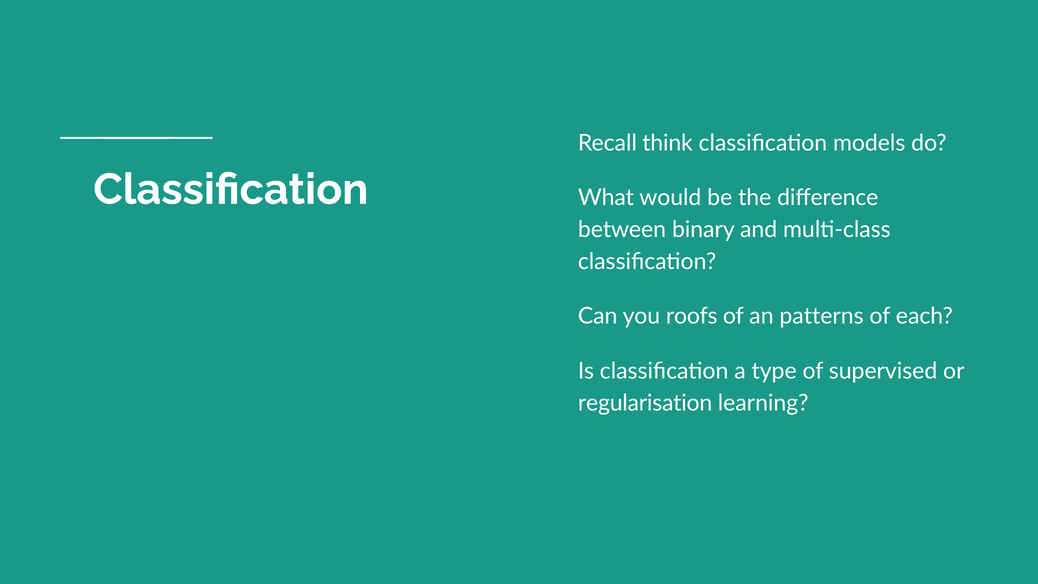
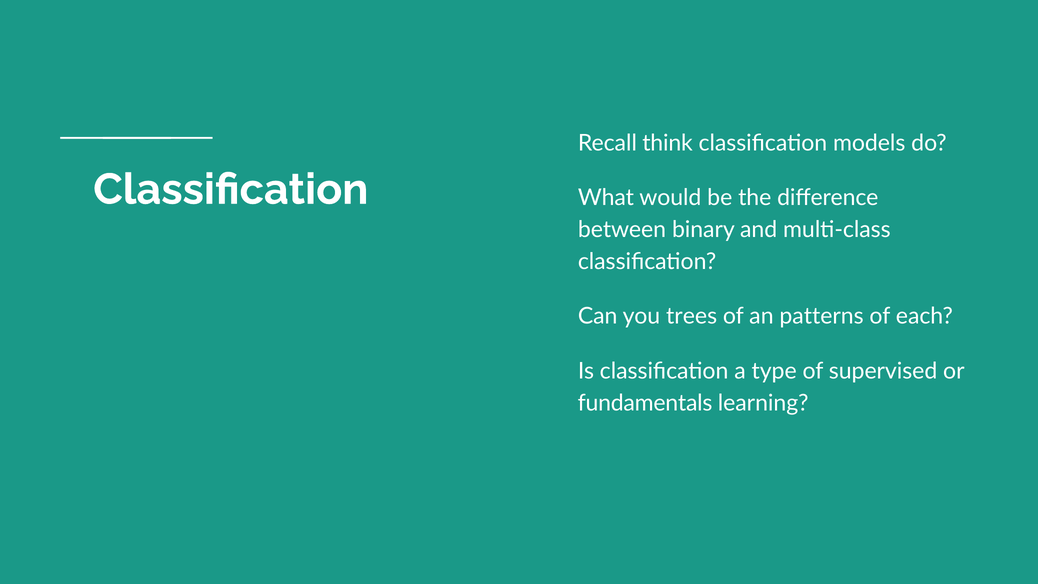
roofs: roofs -> trees (692, 316)
regularisation: regularisation -> fundamentals (645, 403)
